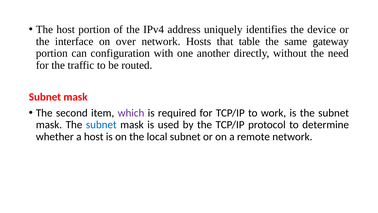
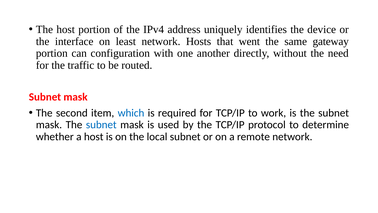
over: over -> least (126, 41)
table: table -> went (249, 41)
which colour: purple -> blue (131, 113)
